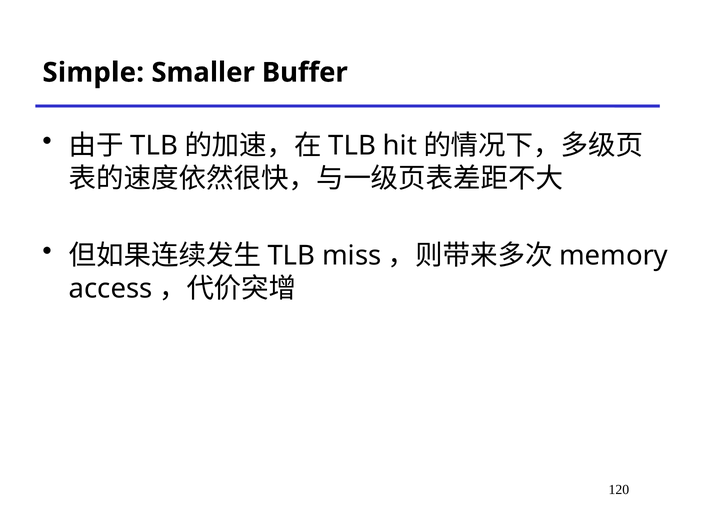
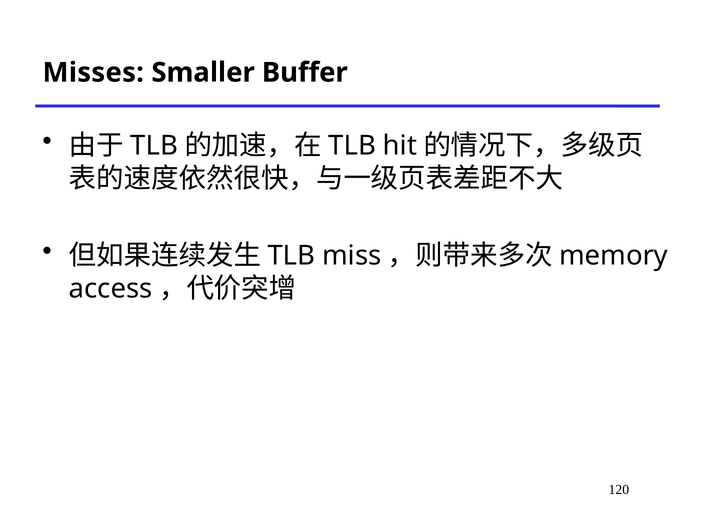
Simple: Simple -> Misses (93, 73)
